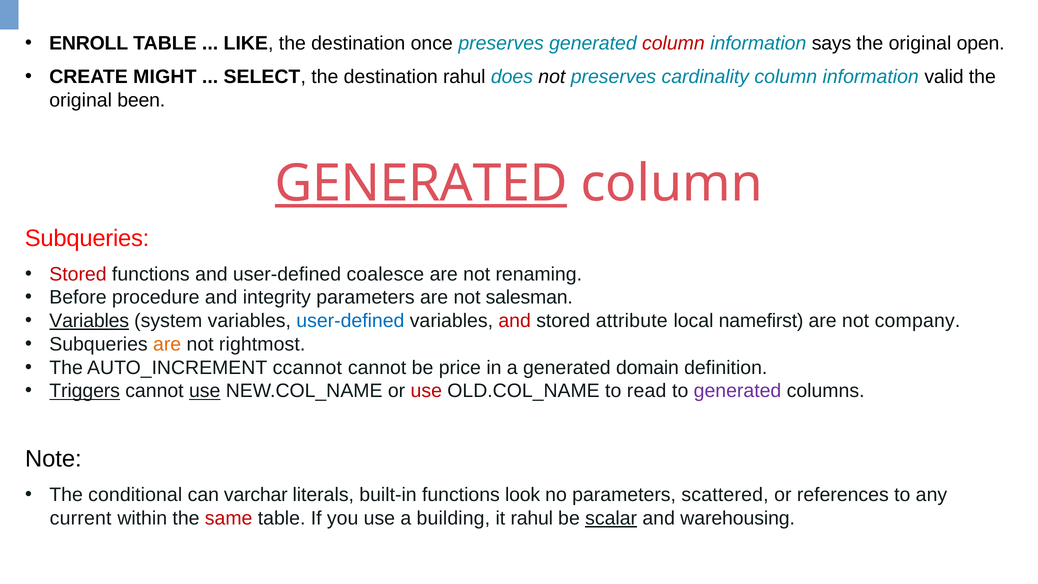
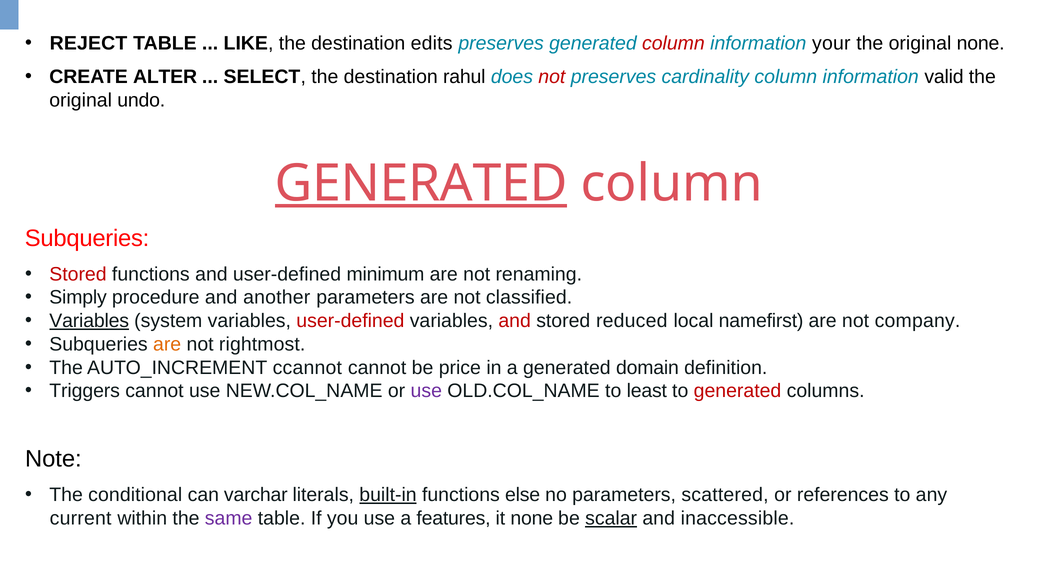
ENROLL: ENROLL -> REJECT (88, 43)
once: once -> edits (432, 43)
says: says -> your (831, 43)
original open: open -> none (981, 43)
MIGHT: MIGHT -> ALTER (165, 77)
not colour: black -> red (552, 77)
been: been -> undo (141, 100)
coalesce: coalesce -> minimum (385, 274)
Before: Before -> Simply (78, 297)
integrity: integrity -> another (277, 297)
salesman: salesman -> classified (529, 297)
user-defined colour: blue -> red (350, 321)
attribute: attribute -> reduced (632, 321)
Triggers underline: present -> none (85, 391)
use underline: present -> none (205, 391)
use colour: red -> purple (426, 391)
read: read -> least (647, 391)
generated colour: purple -> red (737, 391)
built-in underline: none -> present (388, 495)
look: look -> else (523, 495)
same colour: red -> purple (229, 518)
building: building -> features (453, 518)
it rahul: rahul -> none (532, 518)
warehousing: warehousing -> inaccessible (738, 518)
